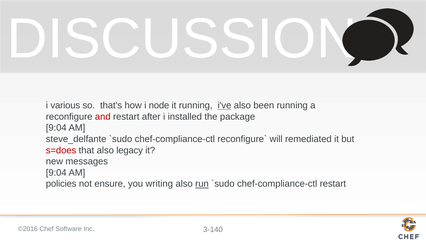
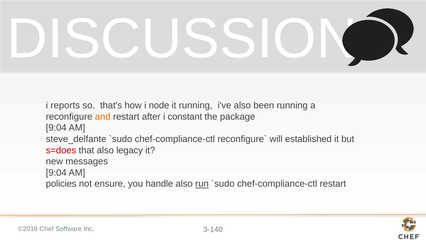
various: various -> reports (65, 105)
i've underline: present -> none (224, 105)
and colour: red -> orange (103, 116)
installed: installed -> constant (185, 116)
remediated: remediated -> established (308, 139)
writing: writing -> handle (159, 184)
